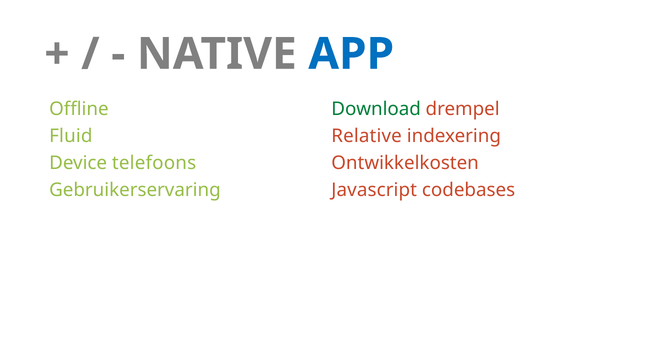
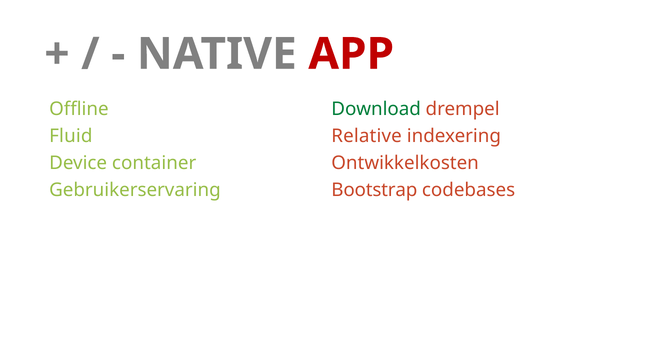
APP colour: blue -> red (351, 54)
telefoons: telefoons -> container (154, 163)
Javascript: Javascript -> Bootstrap (374, 190)
